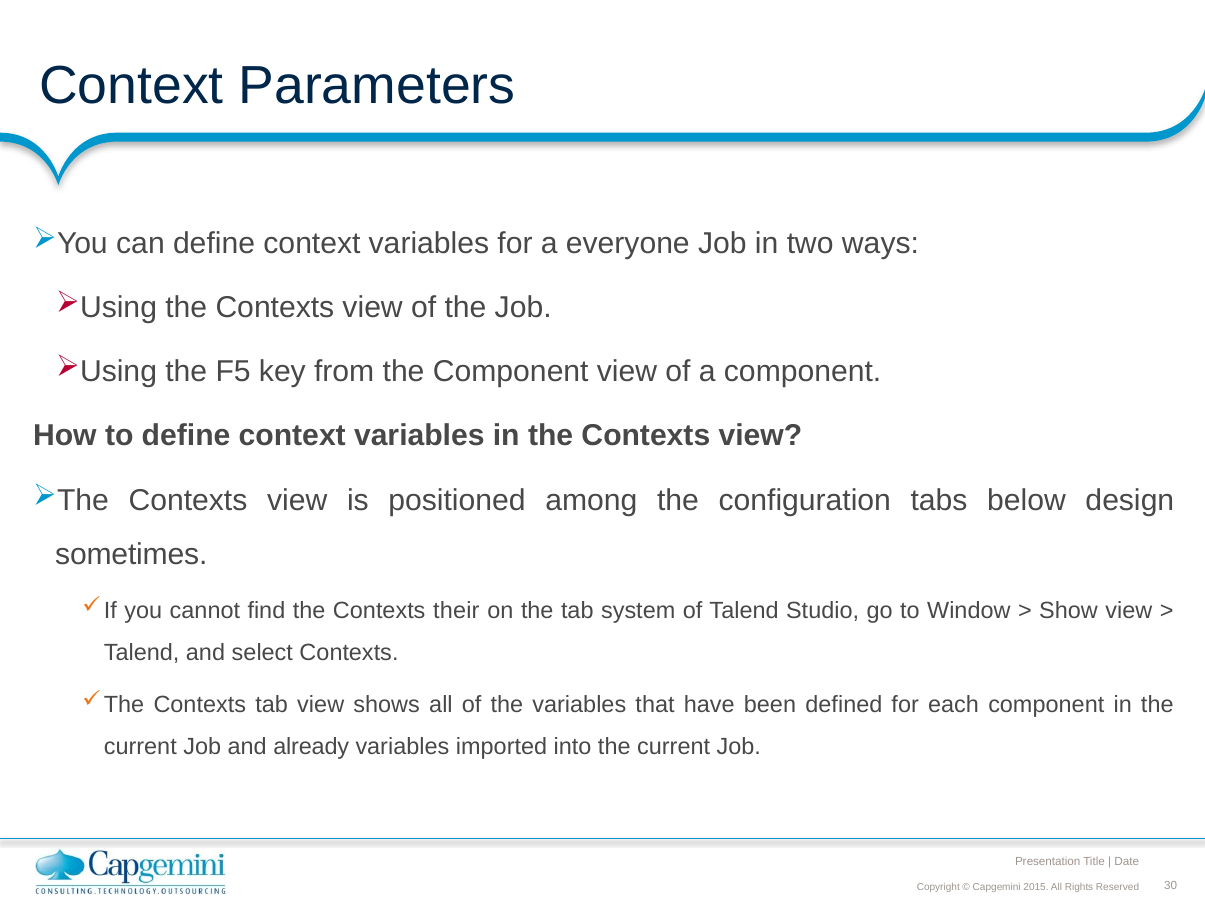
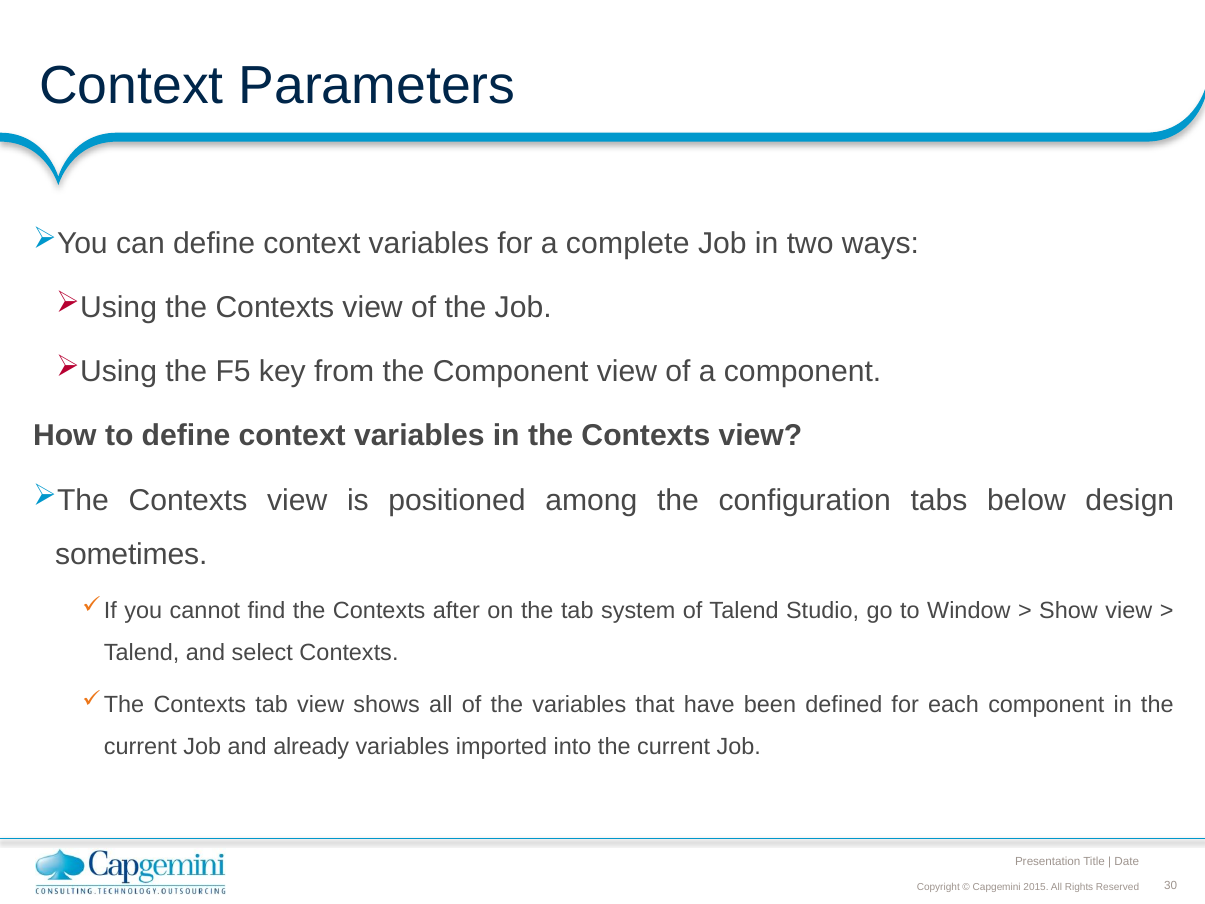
everyone: everyone -> complete (628, 243)
their: their -> after (456, 610)
